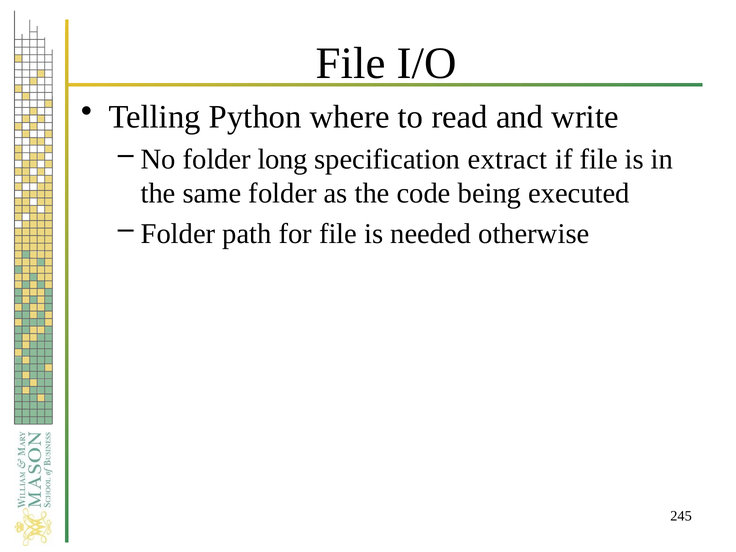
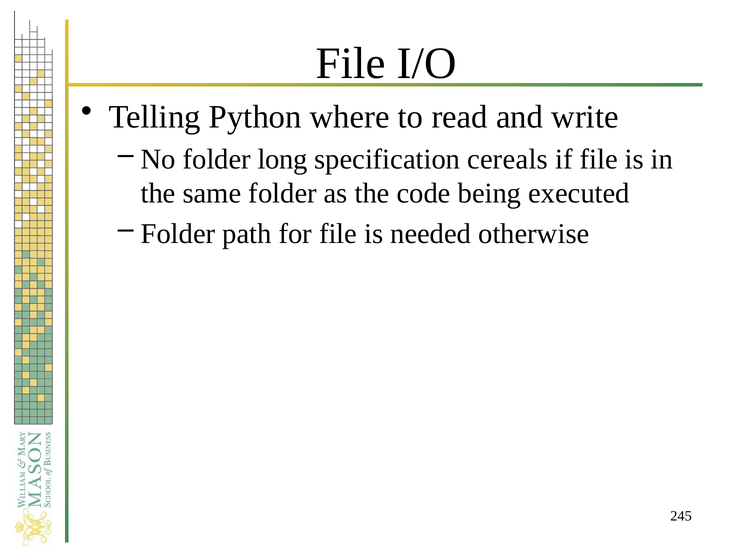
extract: extract -> cereals (508, 159)
